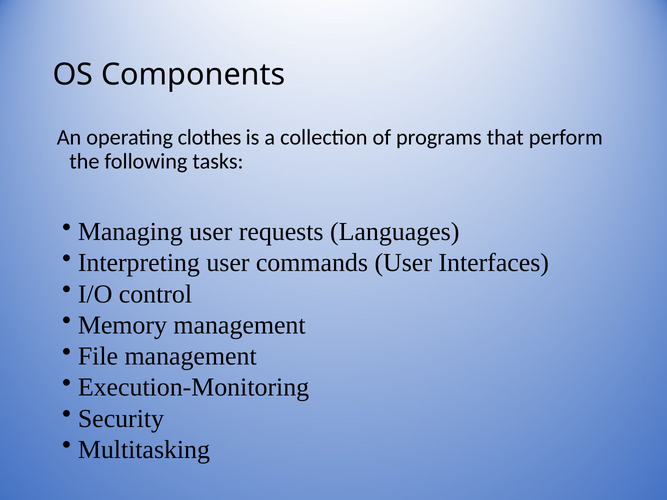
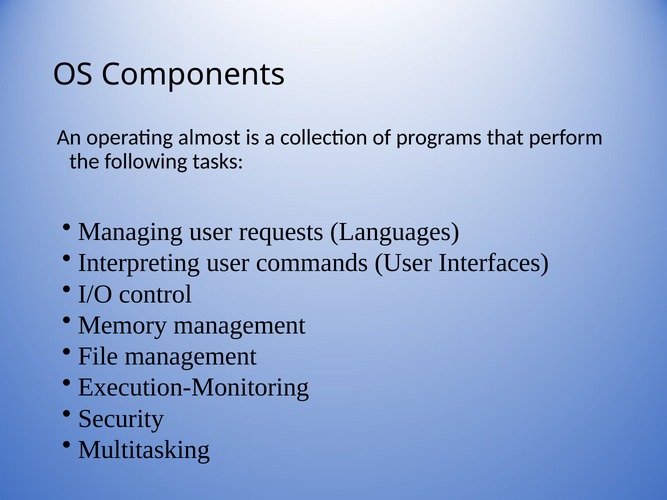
clothes: clothes -> almost (209, 138)
